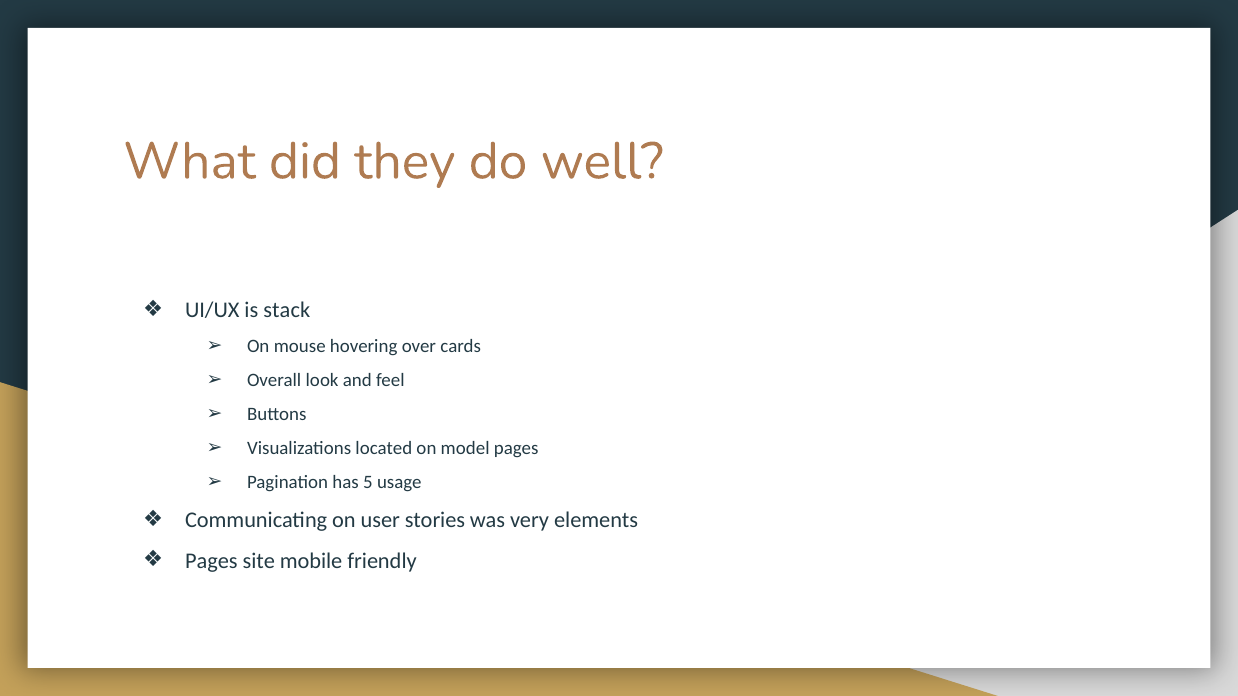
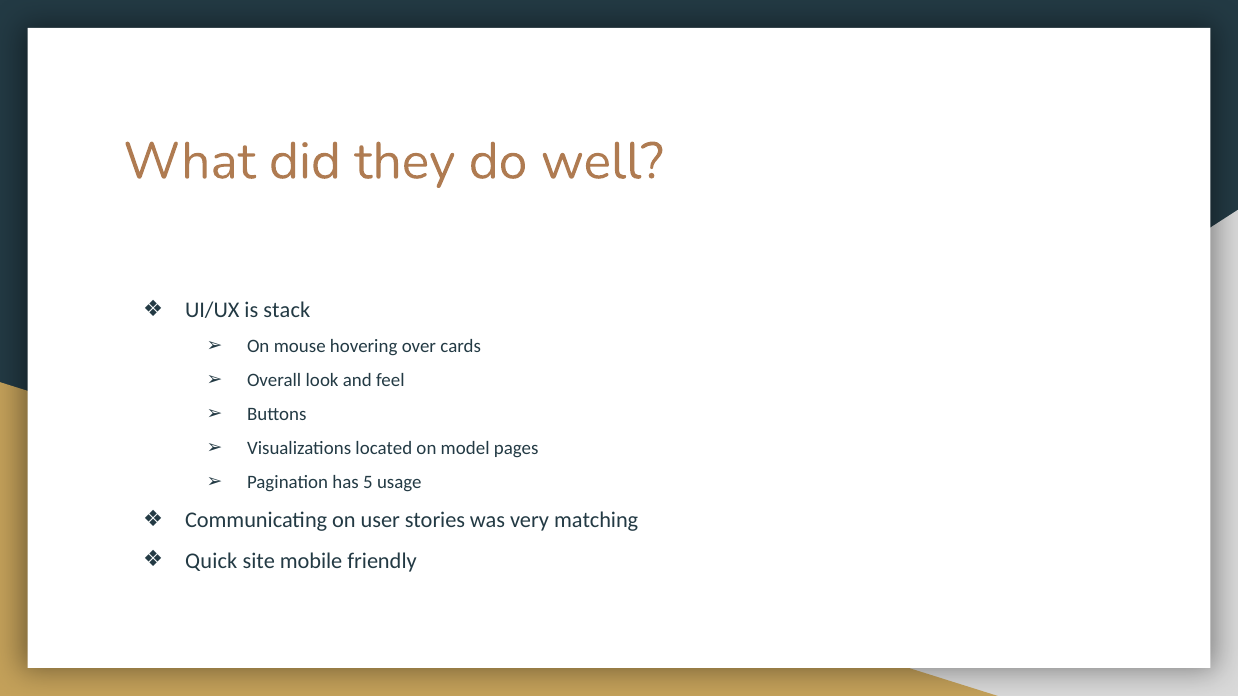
elements: elements -> matching (596, 521)
Pages: Pages -> Quick (211, 561)
